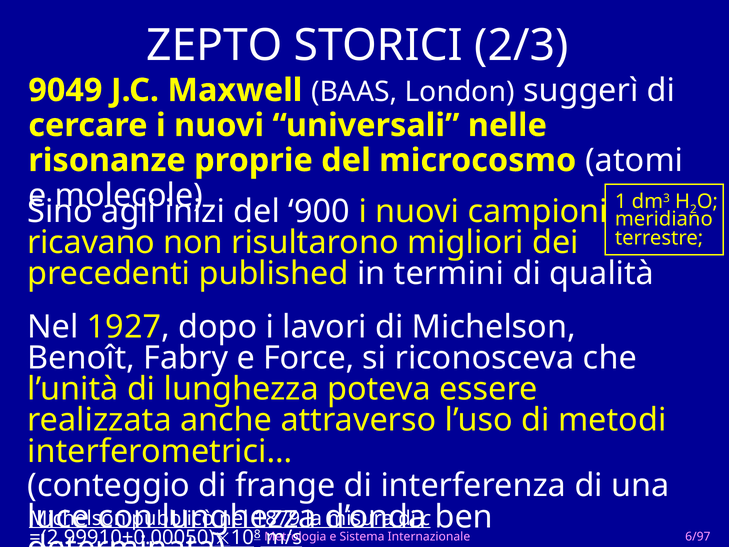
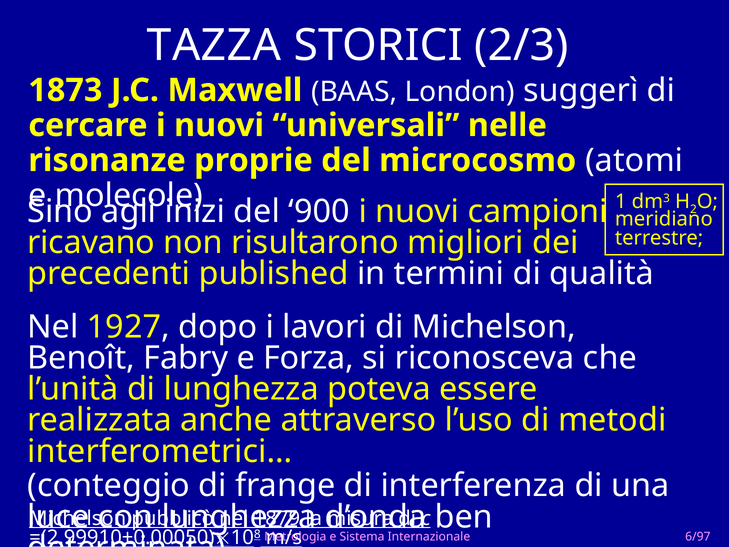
ZEPTO: ZEPTO -> TAZZA (214, 45)
9049: 9049 -> 1873 (65, 90)
Force: Force -> Forza (309, 358)
